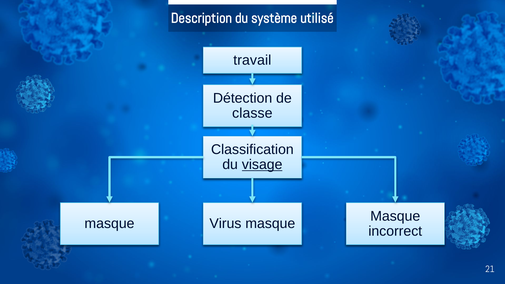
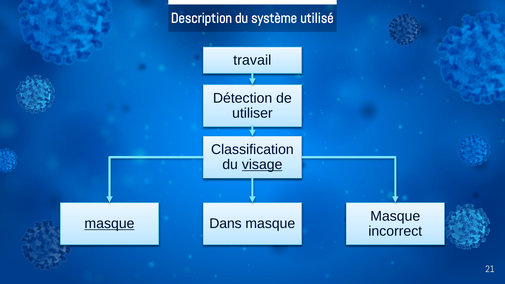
classe: classe -> utiliser (252, 113)
masque underline: none -> present (109, 224)
Virus: Virus -> Dans (226, 224)
